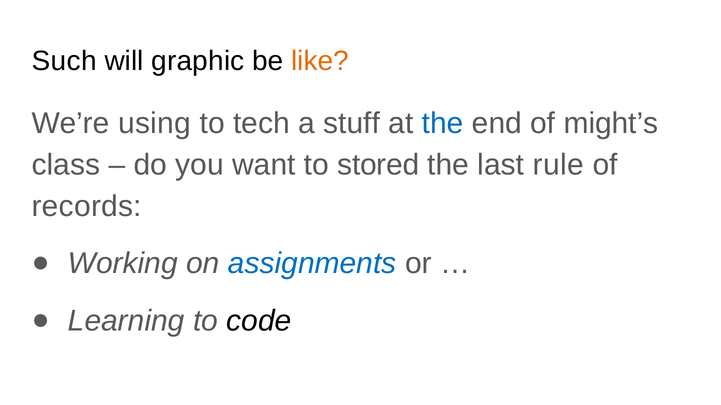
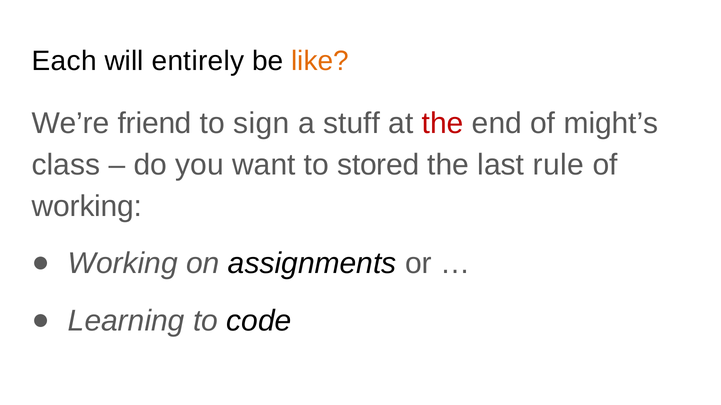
Such: Such -> Each (64, 61)
graphic: graphic -> entirely (198, 61)
using: using -> friend (155, 124)
tech: tech -> sign (261, 124)
the colour: blue -> red (443, 124)
records: records -> working (87, 206)
assignments colour: blue -> black (312, 264)
